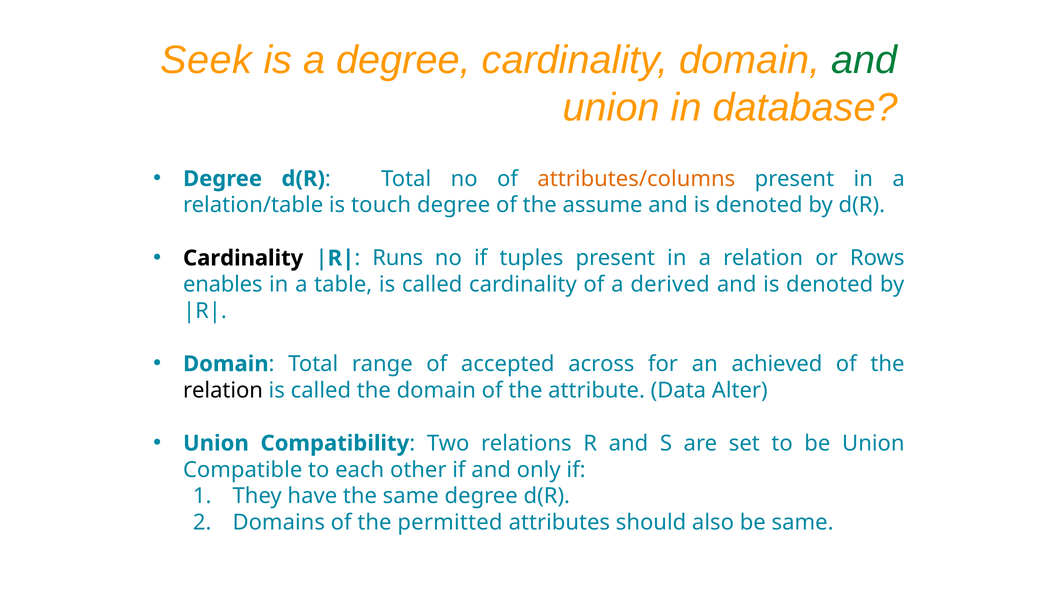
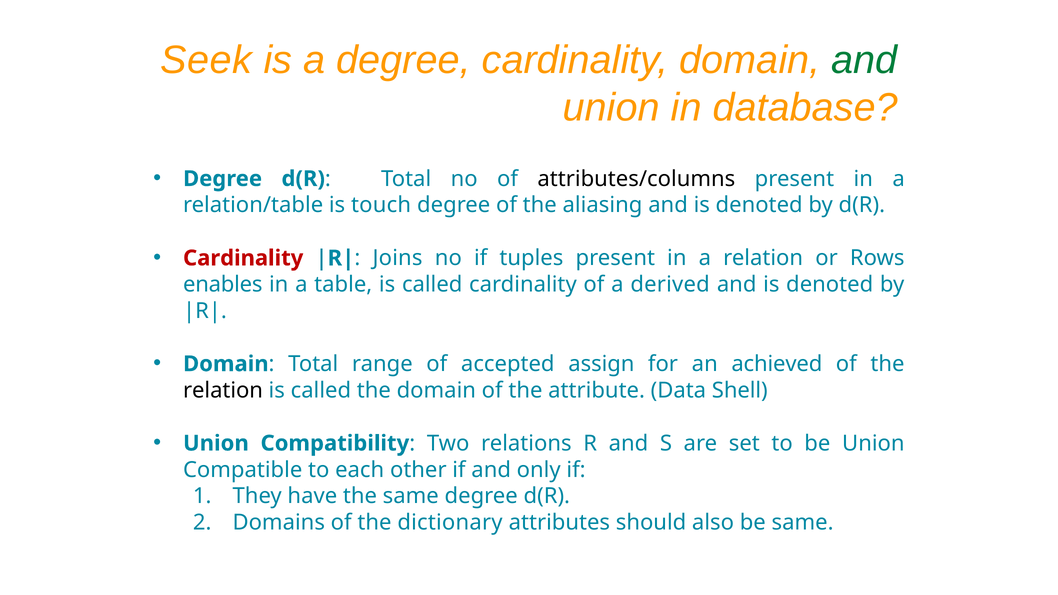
attributes/columns colour: orange -> black (636, 179)
assume: assume -> aliasing (603, 205)
Cardinality colour: black -> red (243, 258)
Runs: Runs -> Joins (398, 258)
across: across -> assign (601, 364)
Alter: Alter -> Shell (740, 391)
permitted: permitted -> dictionary (450, 523)
